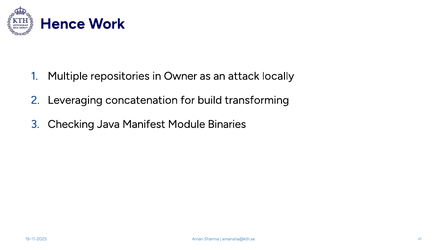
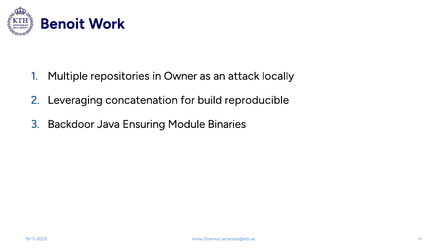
Hence: Hence -> Benoit (63, 24)
transforming: transforming -> reproducible (257, 100)
Checking: Checking -> Backdoor (71, 124)
Manifest: Manifest -> Ensuring (144, 124)
